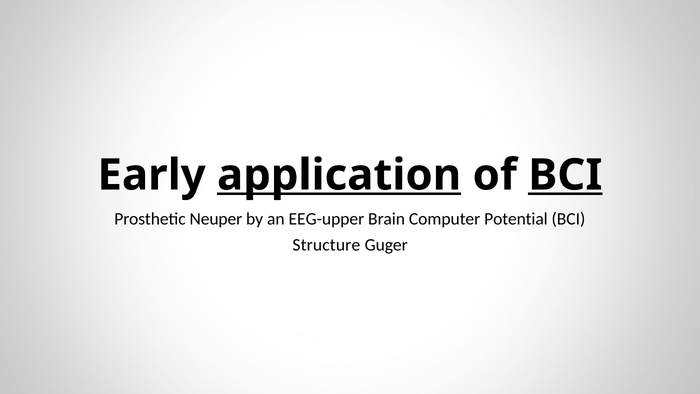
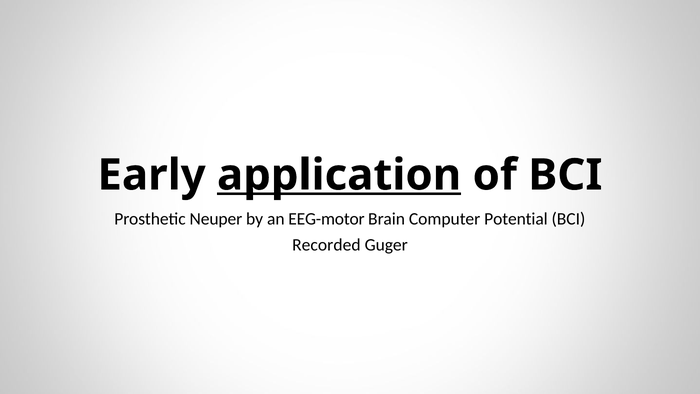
BCI underline: present -> none (565, 175)
EEG-upper: EEG-upper -> EEG-motor (326, 219)
Structure: Structure -> Recorded (326, 245)
